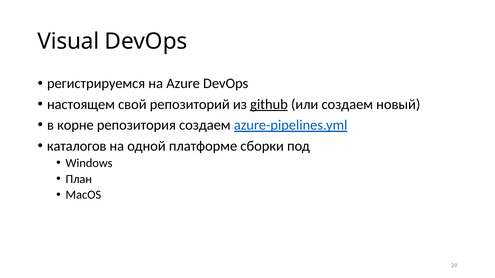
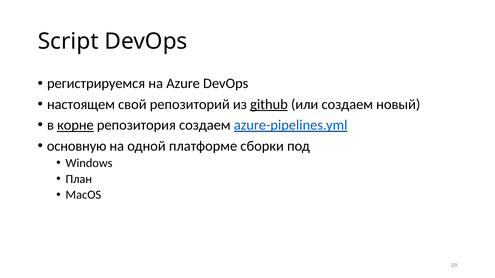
Visual: Visual -> Script (68, 42)
корне underline: none -> present (75, 125)
каталогов: каталогов -> основную (77, 146)
